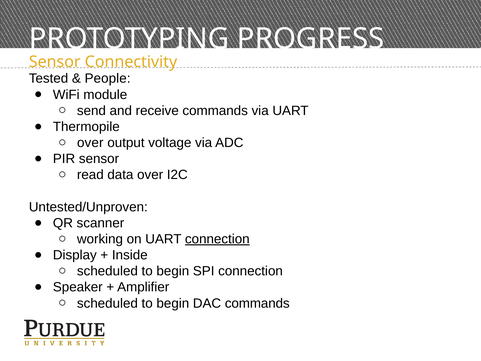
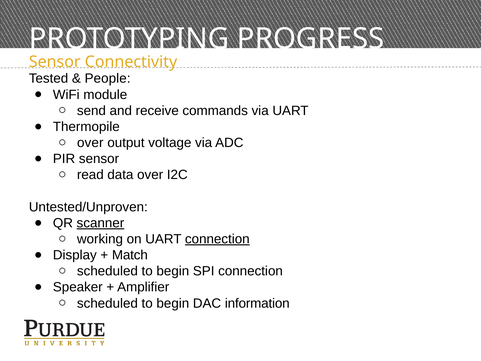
scanner underline: none -> present (100, 223)
Inside: Inside -> Match (130, 255)
DAC commands: commands -> information (257, 303)
